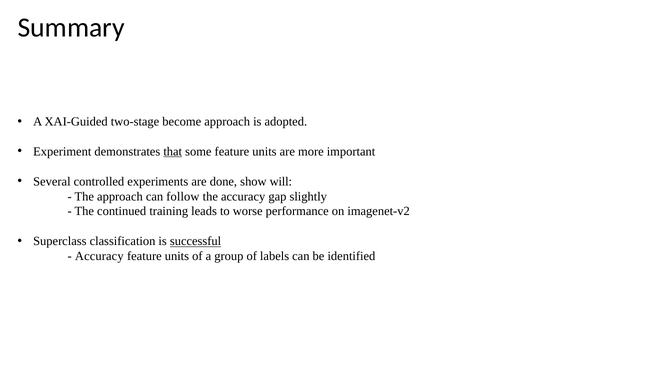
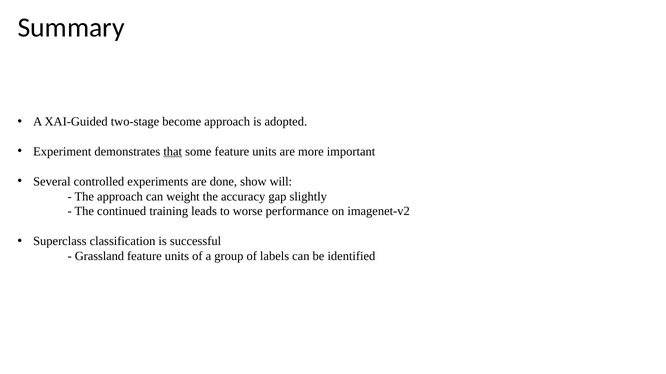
follow: follow -> weight (183, 197)
successful underline: present -> none (196, 242)
Accuracy: Accuracy -> Grassland (99, 257)
